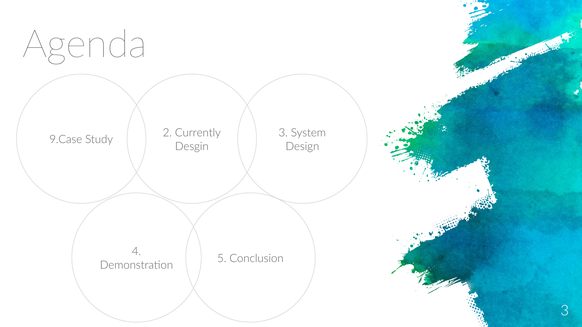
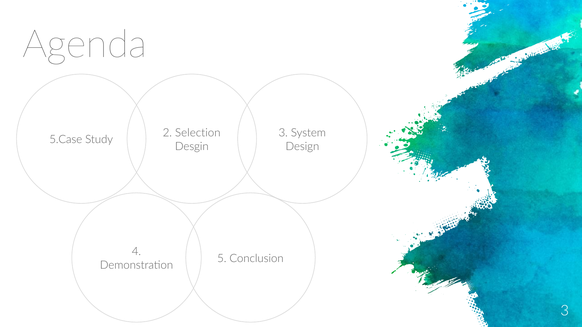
Currently: Currently -> Selection (198, 133)
9.Case: 9.Case -> 5.Case (66, 140)
